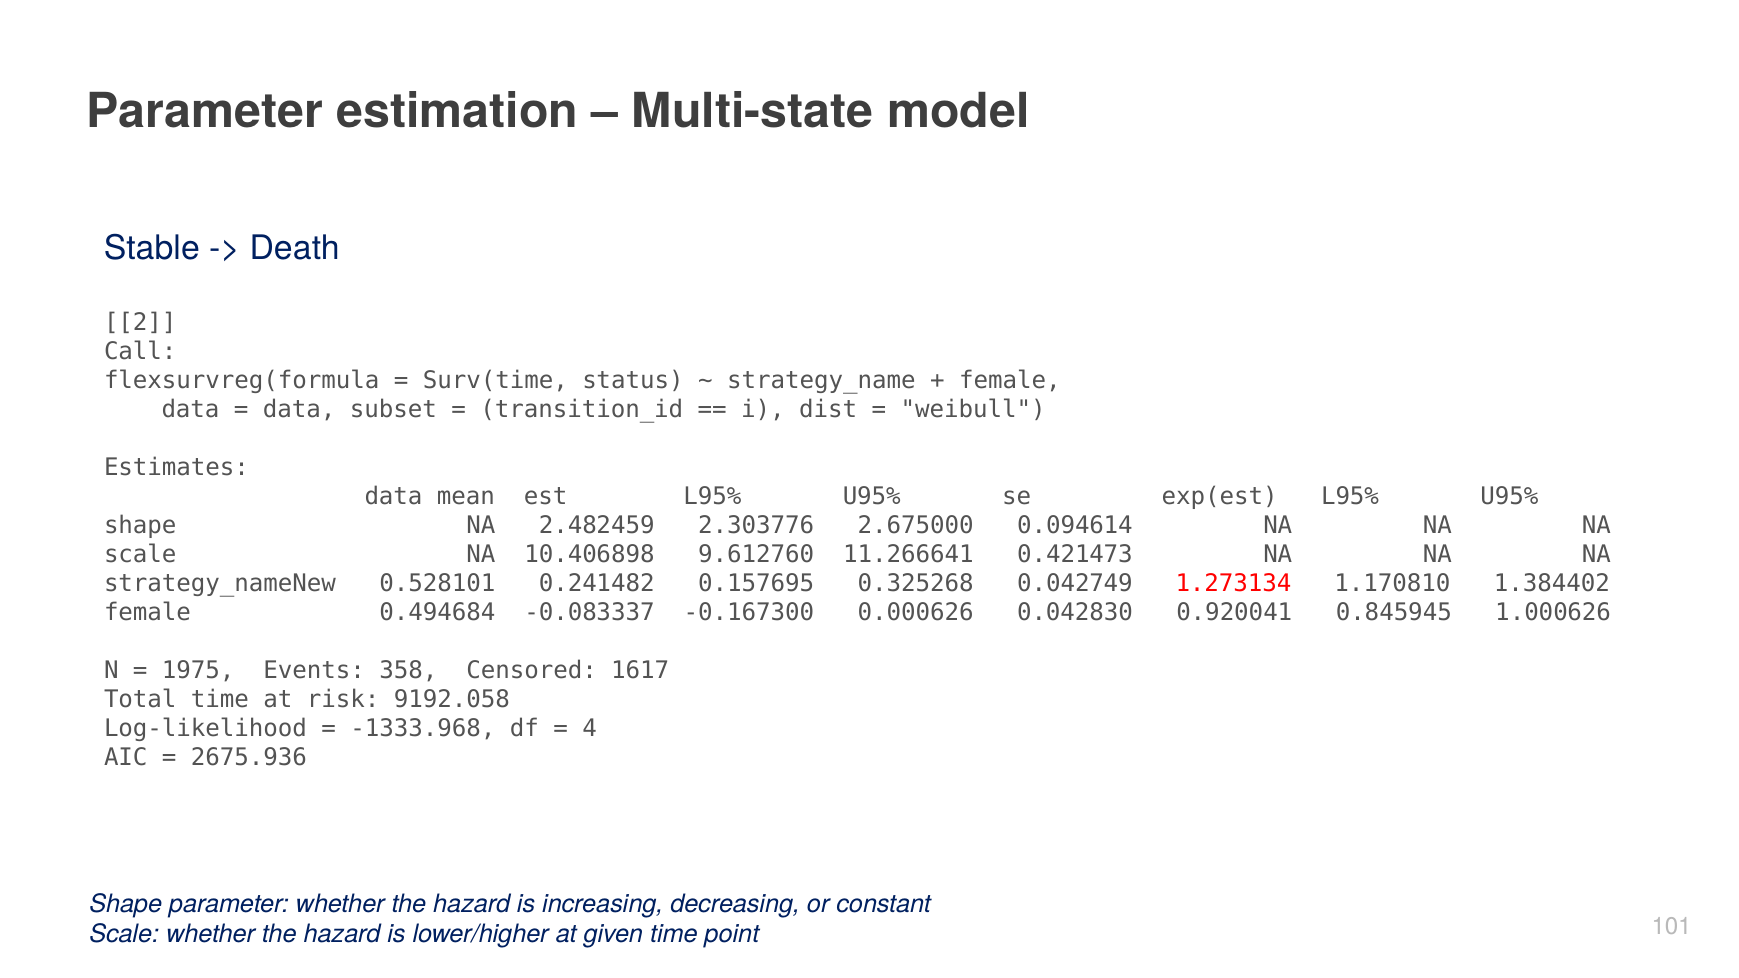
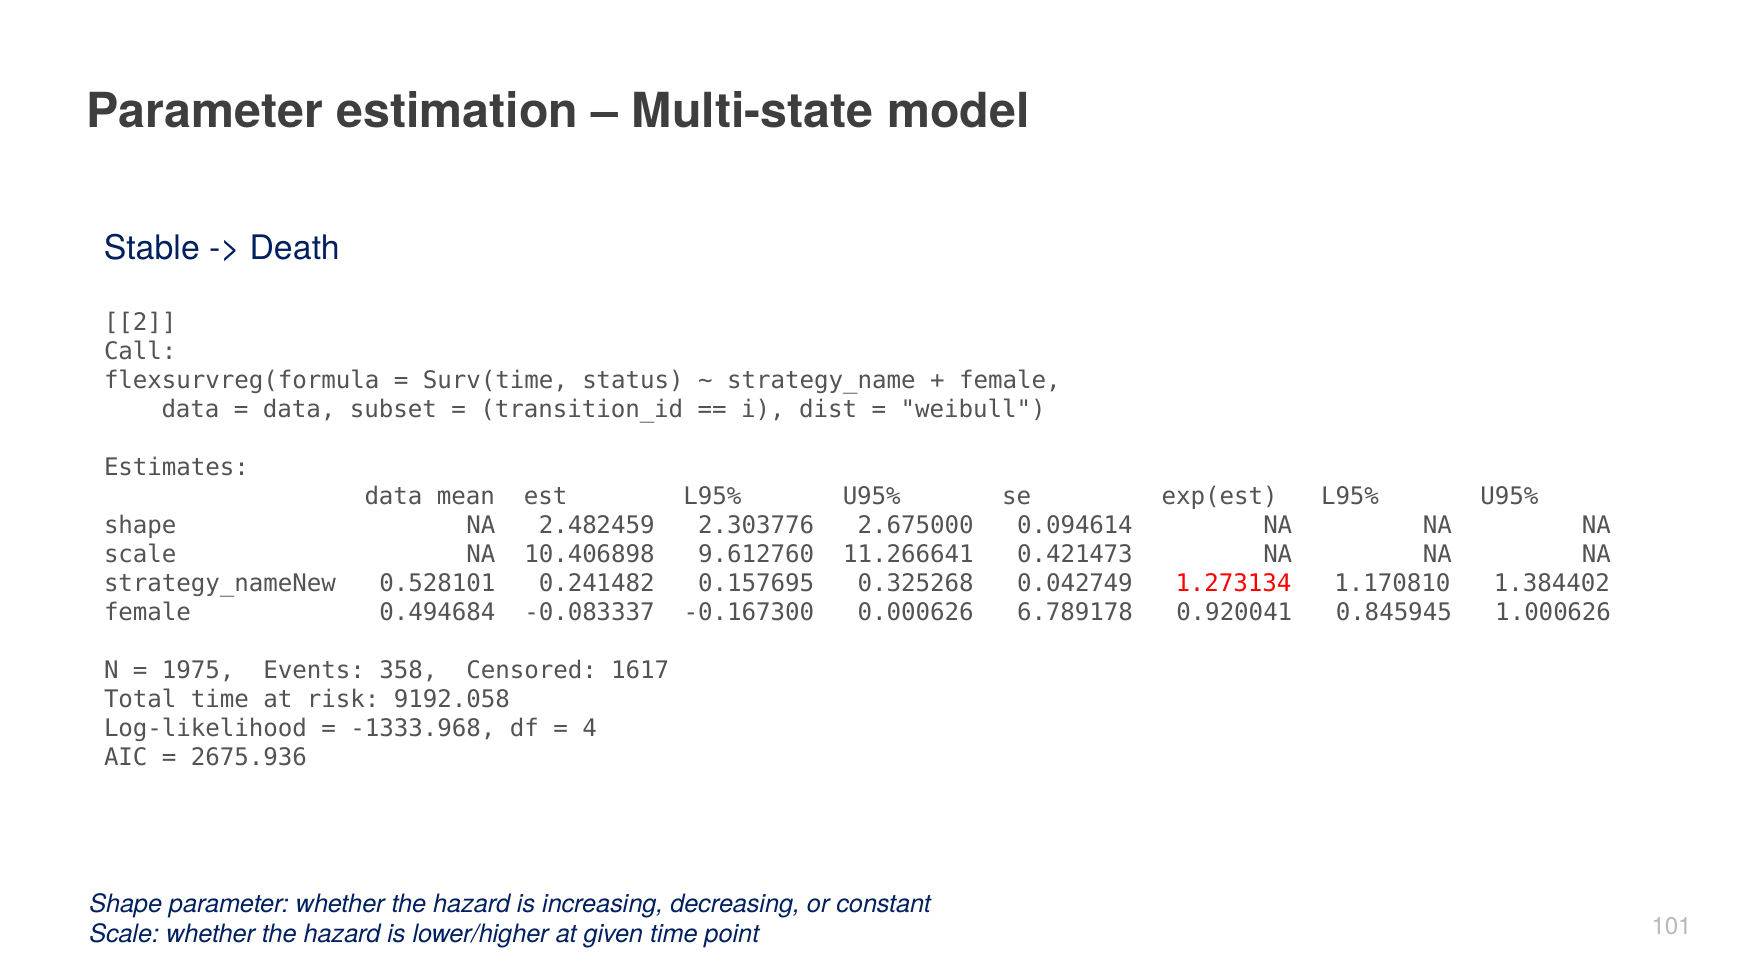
0.042830: 0.042830 -> 6.789178 (1075, 613)
